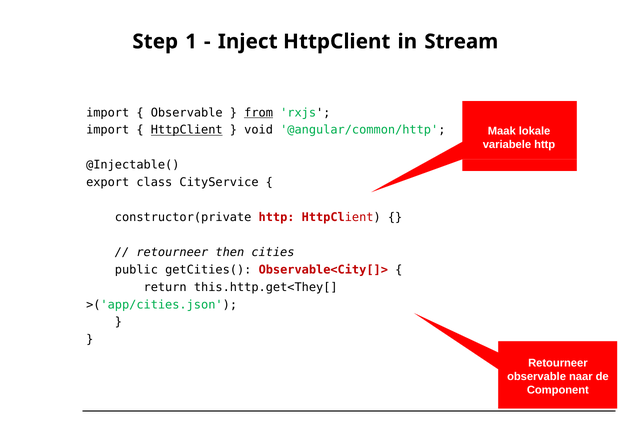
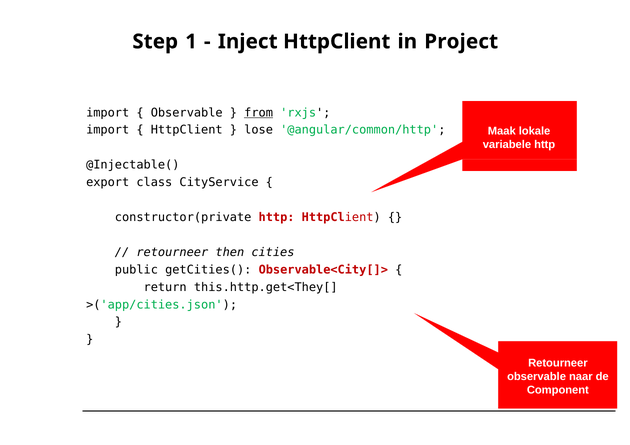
Stream: Stream -> Project (461, 42)
HttpClient underline: present -> none (187, 130)
void: void -> lose (259, 130)
